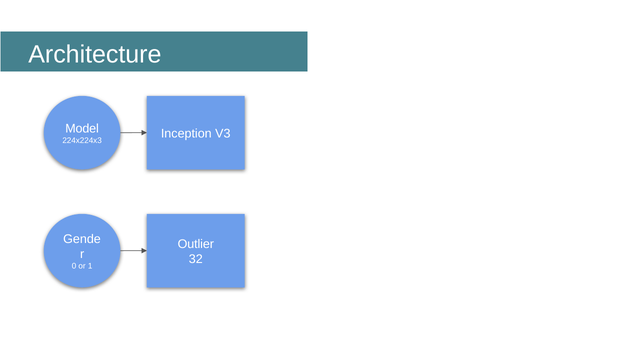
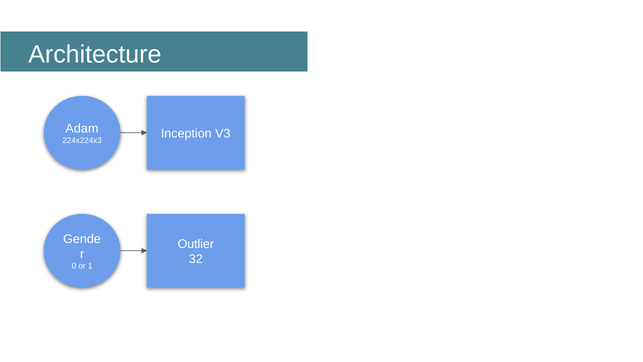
Model: Model -> Adam (82, 129)
